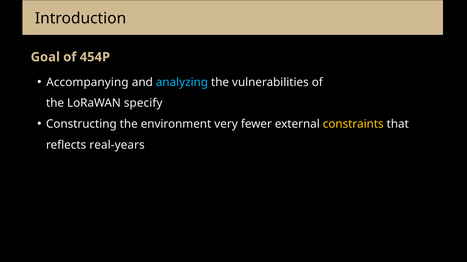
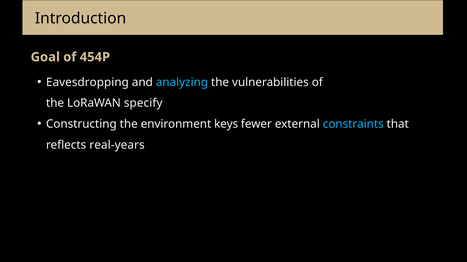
Accompanying: Accompanying -> Eavesdropping (87, 82)
very: very -> keys (226, 124)
constraints colour: yellow -> light blue (353, 124)
